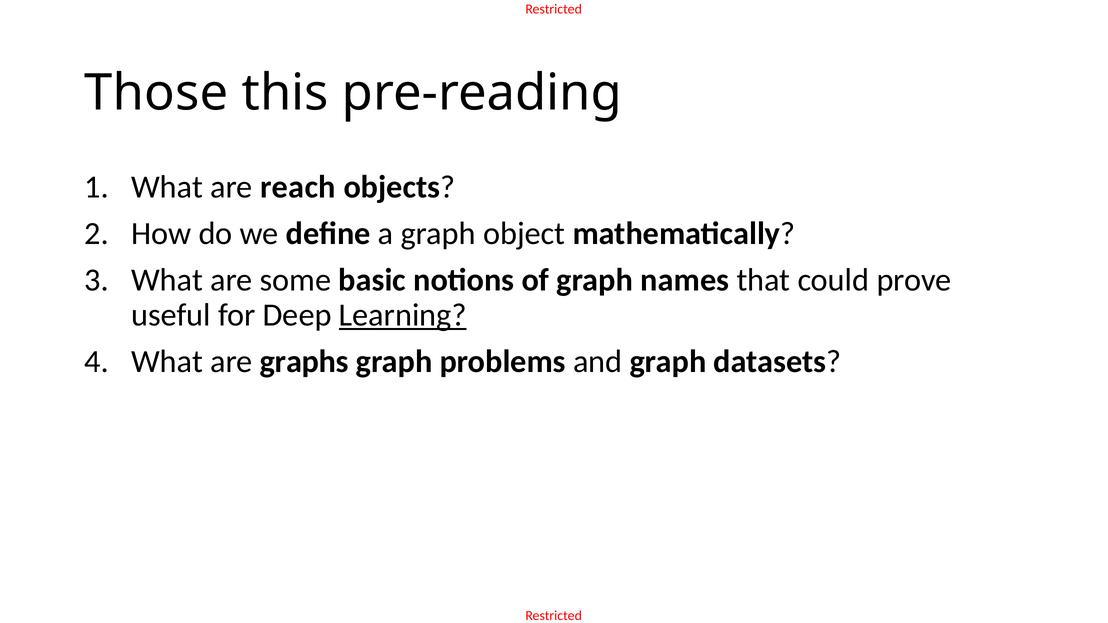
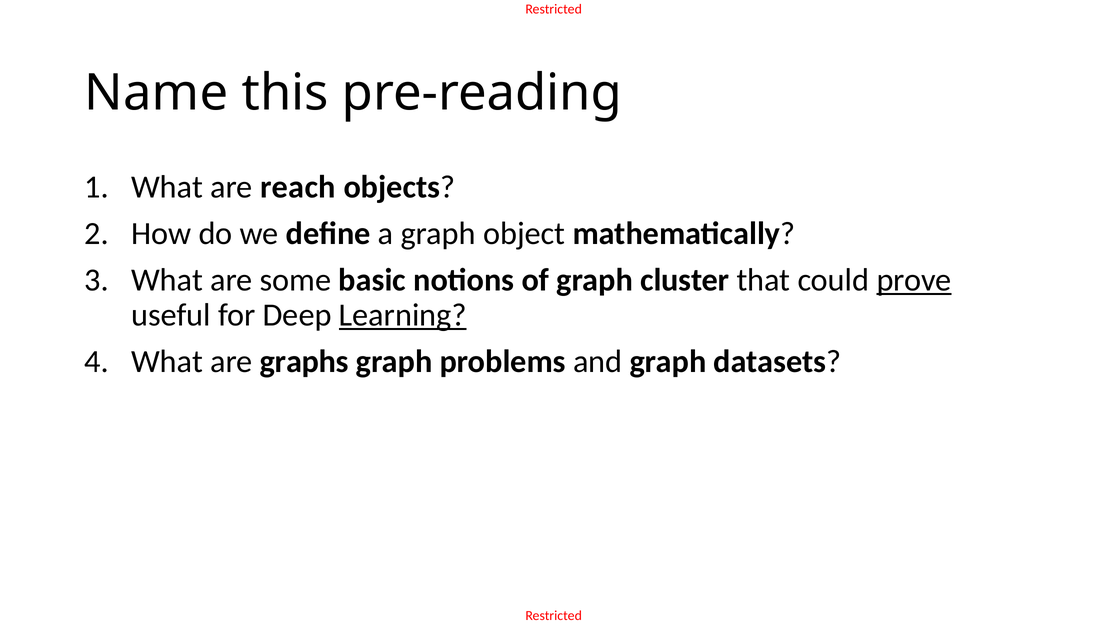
Those: Those -> Name (156, 93)
names: names -> cluster (685, 280)
prove underline: none -> present (914, 280)
